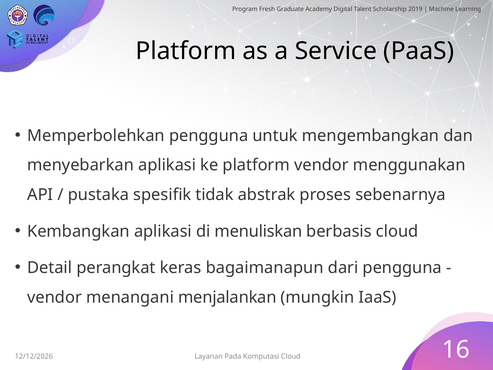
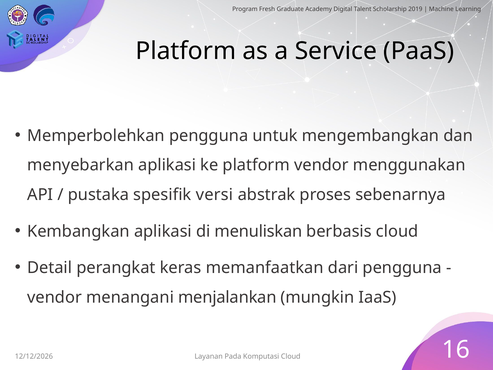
tidak: tidak -> versi (214, 195)
bagaimanapun: bagaimanapun -> memanfaatkan (265, 268)
